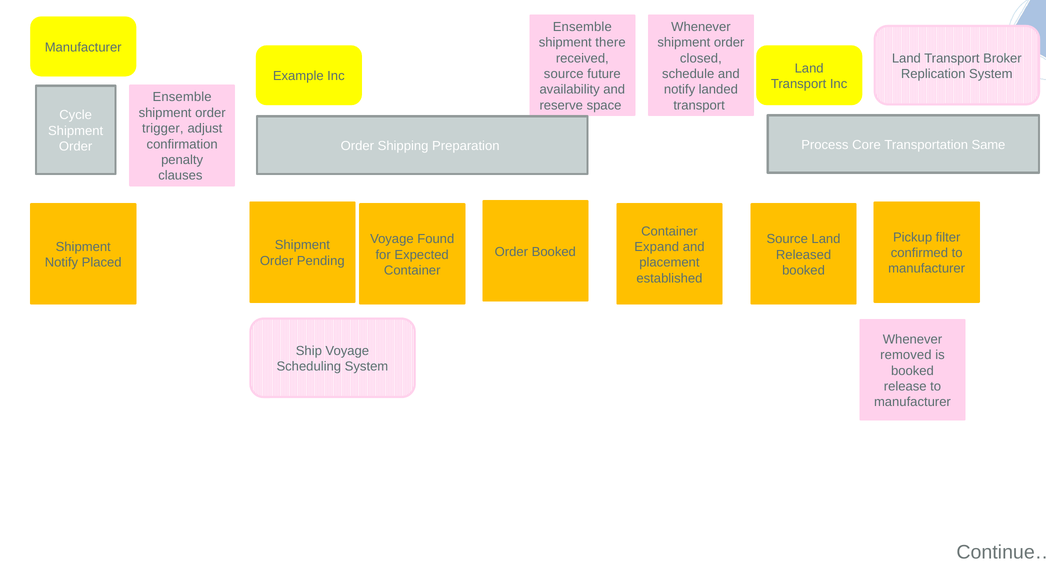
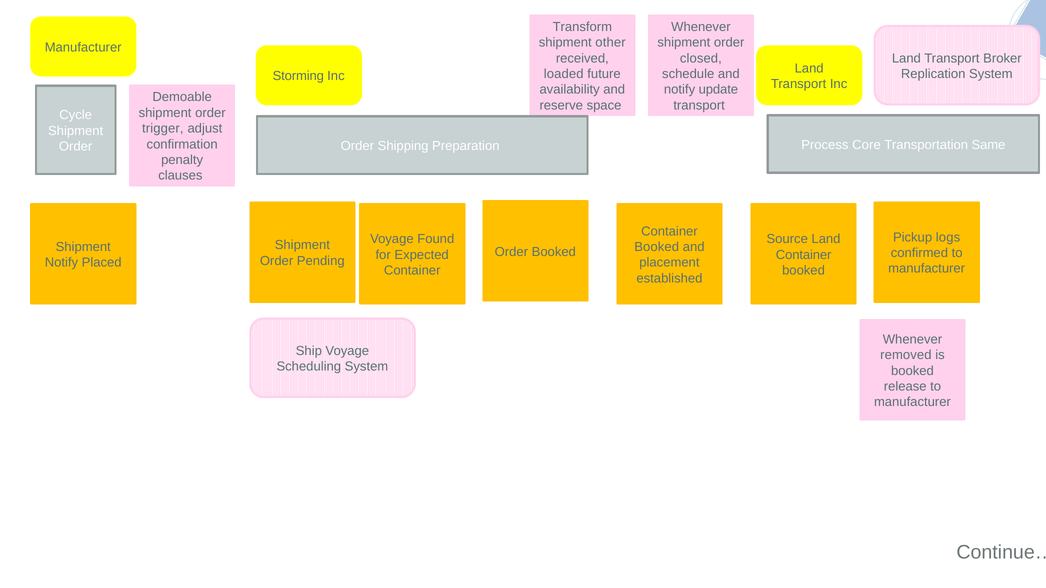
Ensemble: Ensemble -> Transform (582, 27)
there: there -> other (611, 43)
source: source -> loaded (564, 74)
Example: Example -> Storming (298, 76)
landed: landed -> update (718, 90)
Ensemble: Ensemble -> Demoable (182, 97)
filter: filter -> logs (948, 237)
Expand: Expand -> Booked (657, 247)
Released: Released -> Container (804, 255)
